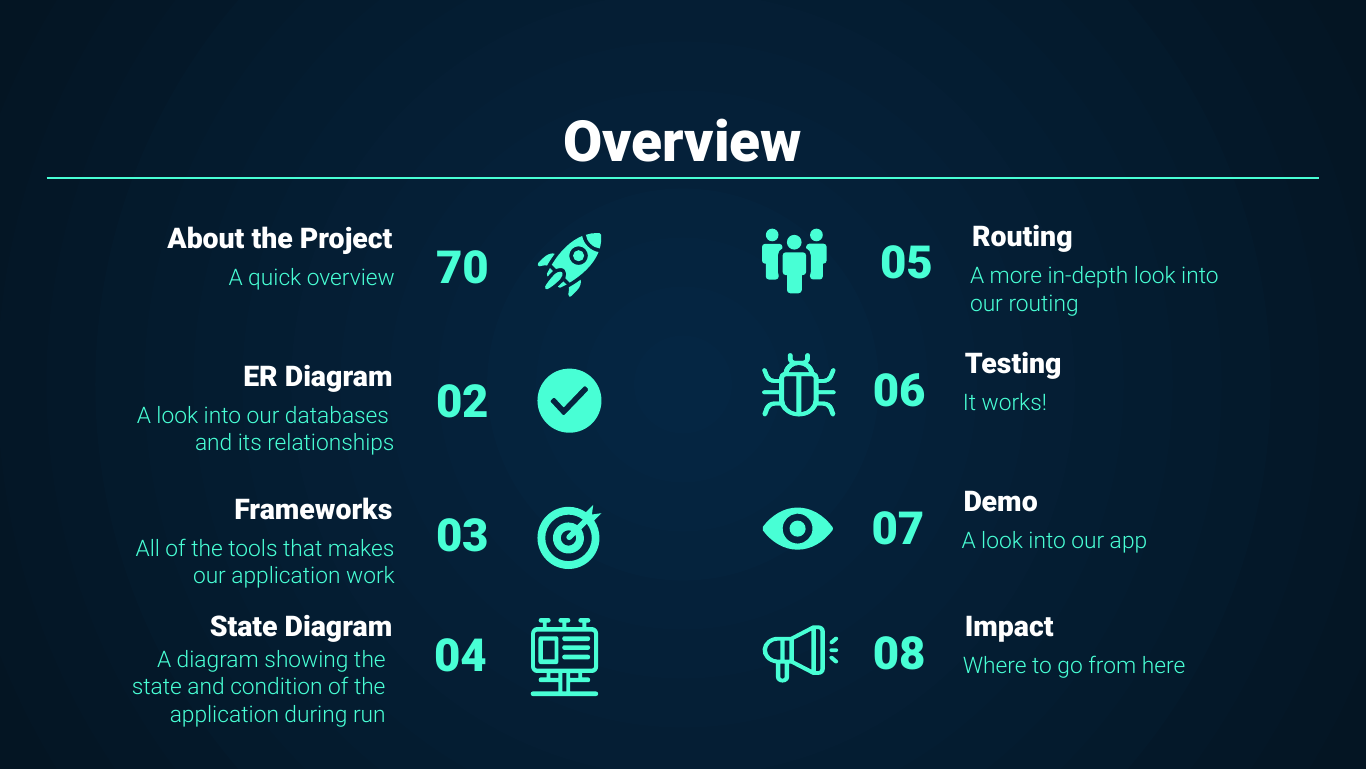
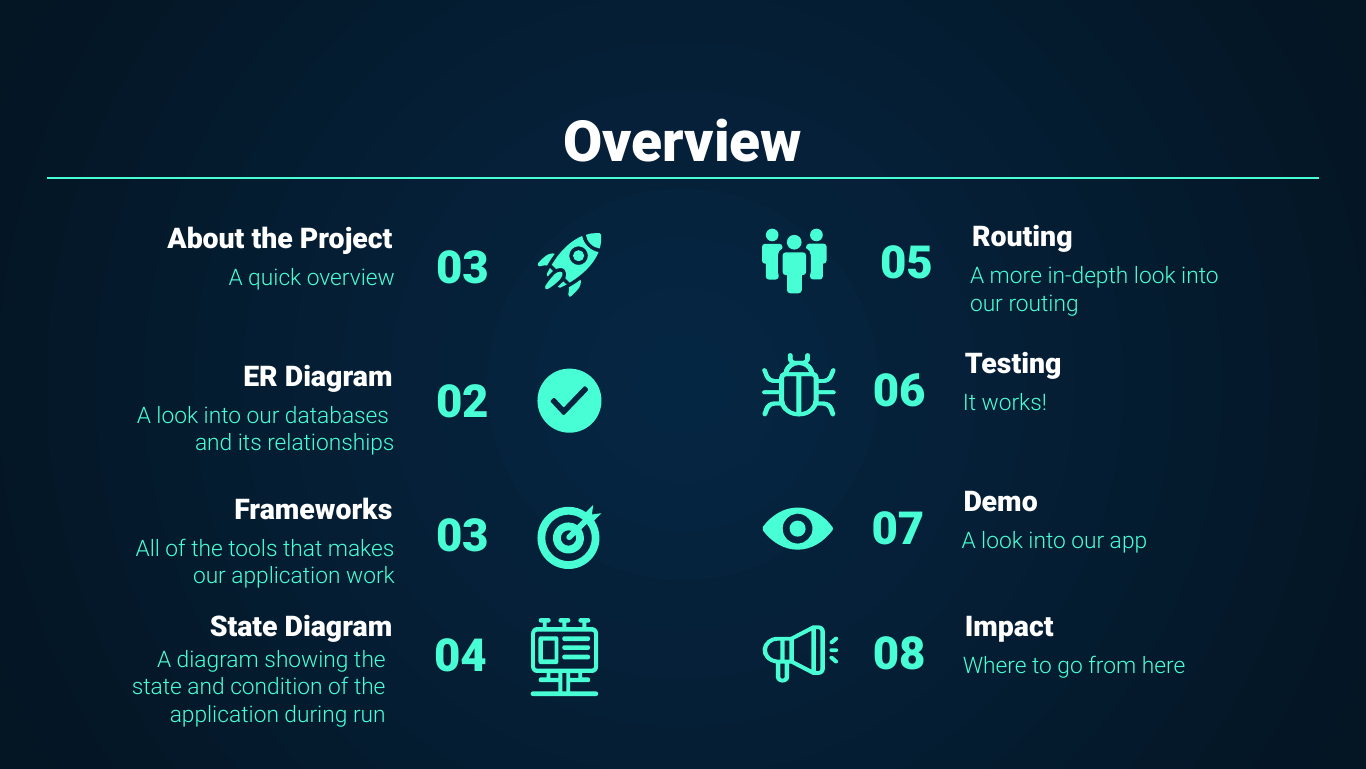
overview 70: 70 -> 03 (462, 268)
